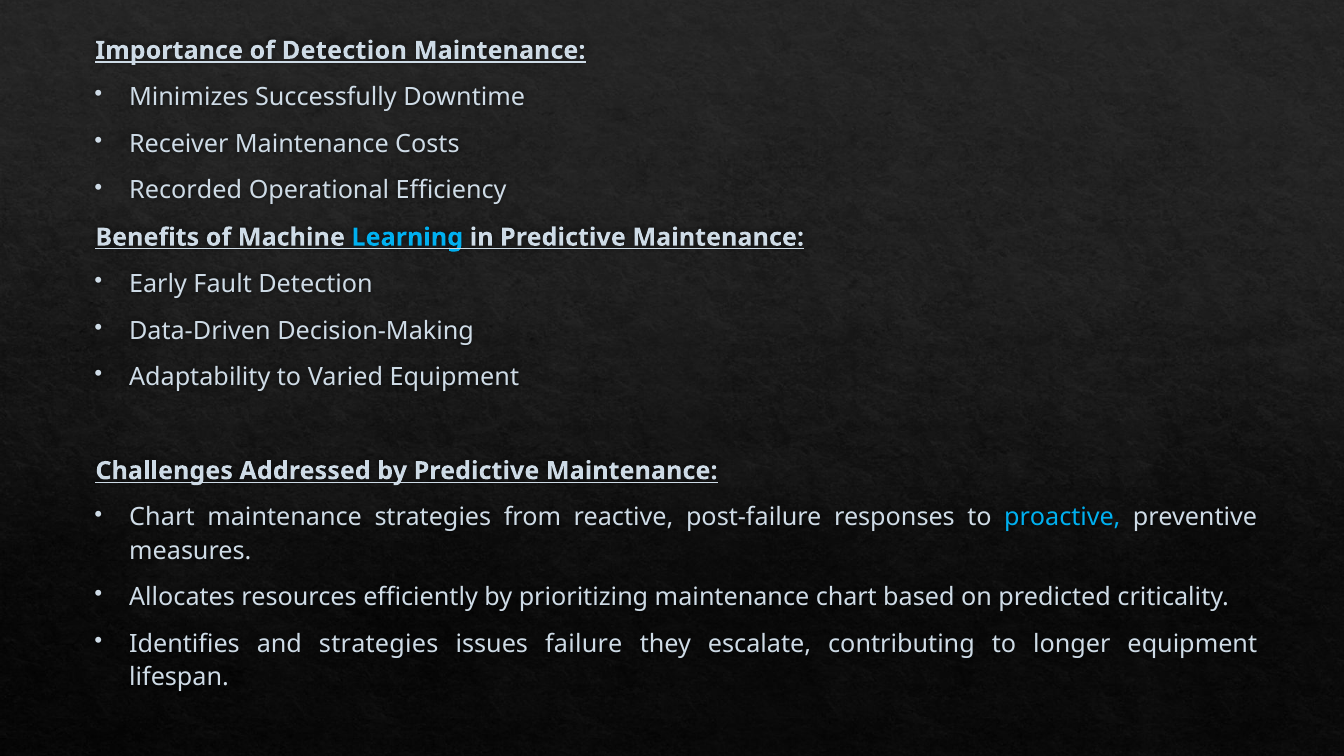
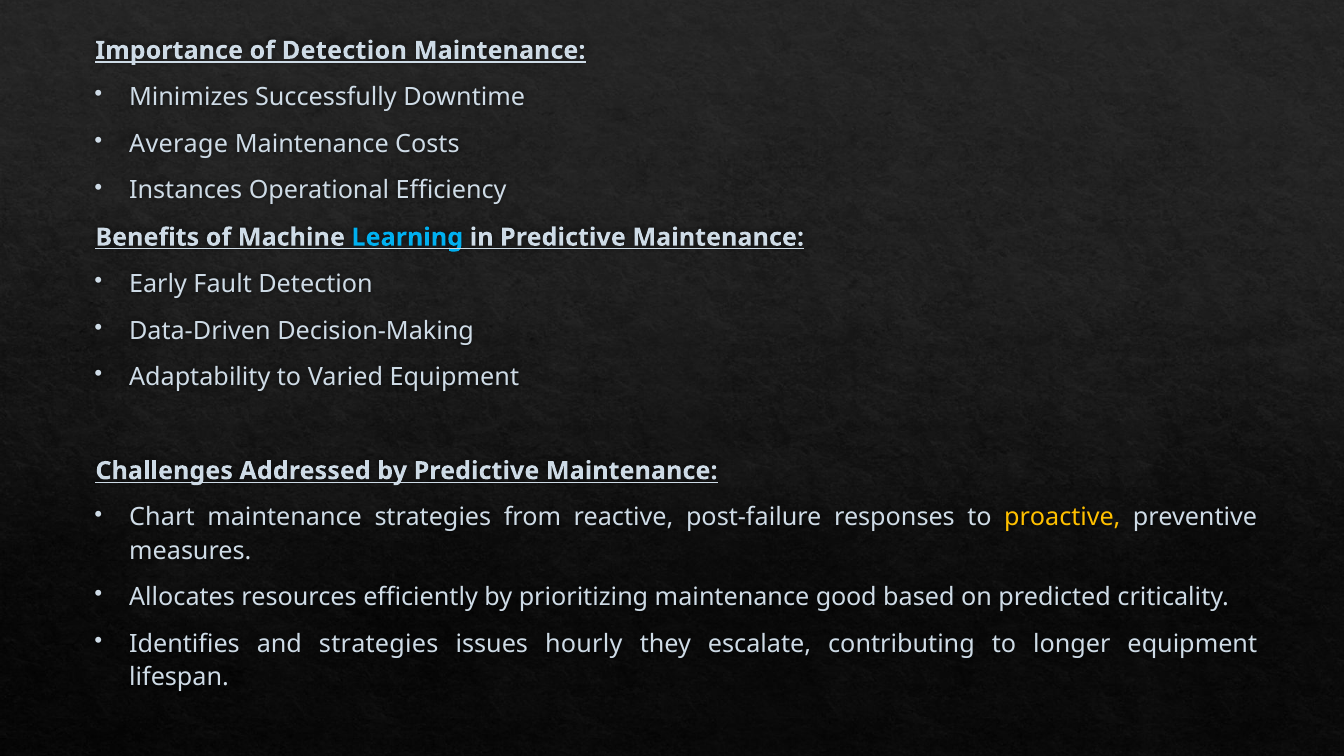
Receiver: Receiver -> Average (179, 144)
Recorded: Recorded -> Instances (186, 191)
proactive colour: light blue -> yellow (1062, 518)
maintenance chart: chart -> good (846, 598)
failure: failure -> hourly (584, 644)
